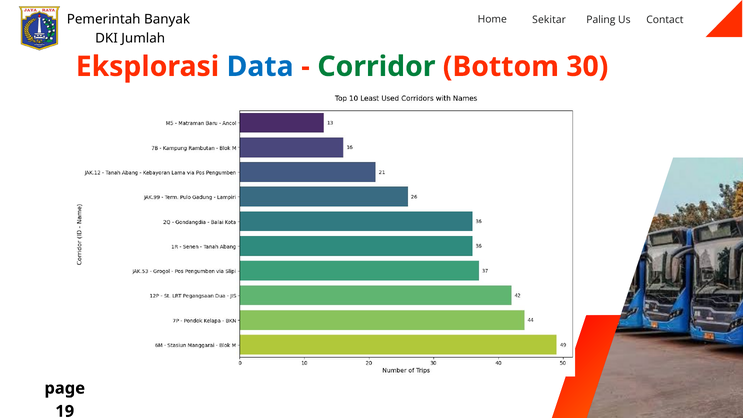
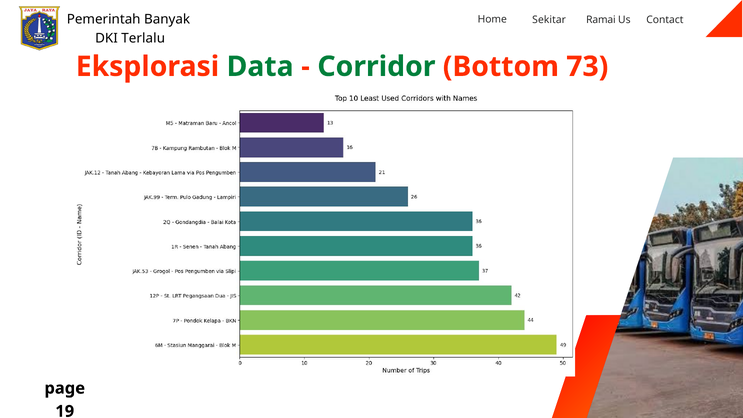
Paling: Paling -> Ramai (601, 20)
Jumlah: Jumlah -> Terlalu (143, 38)
Data colour: blue -> green (260, 67)
30: 30 -> 73 (587, 67)
